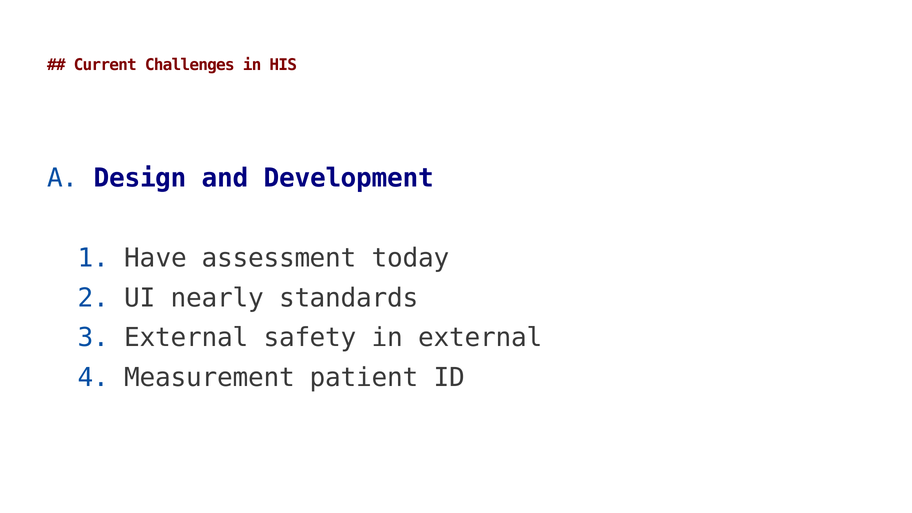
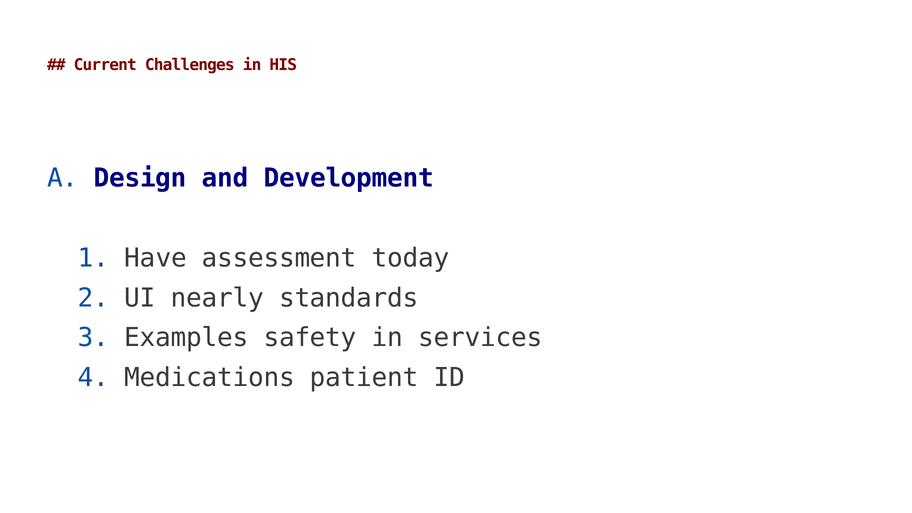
3 External: External -> Examples (187, 338)
in external: external -> services (480, 338)
Measurement: Measurement -> Medications (210, 378)
